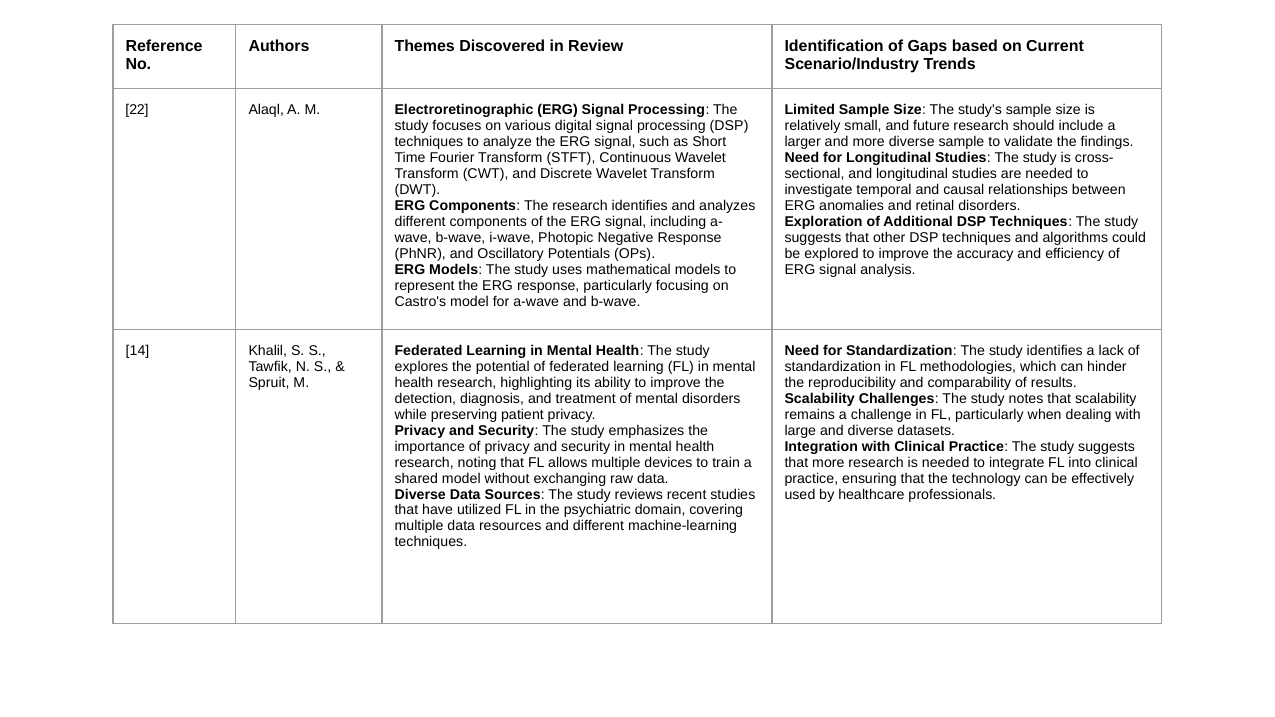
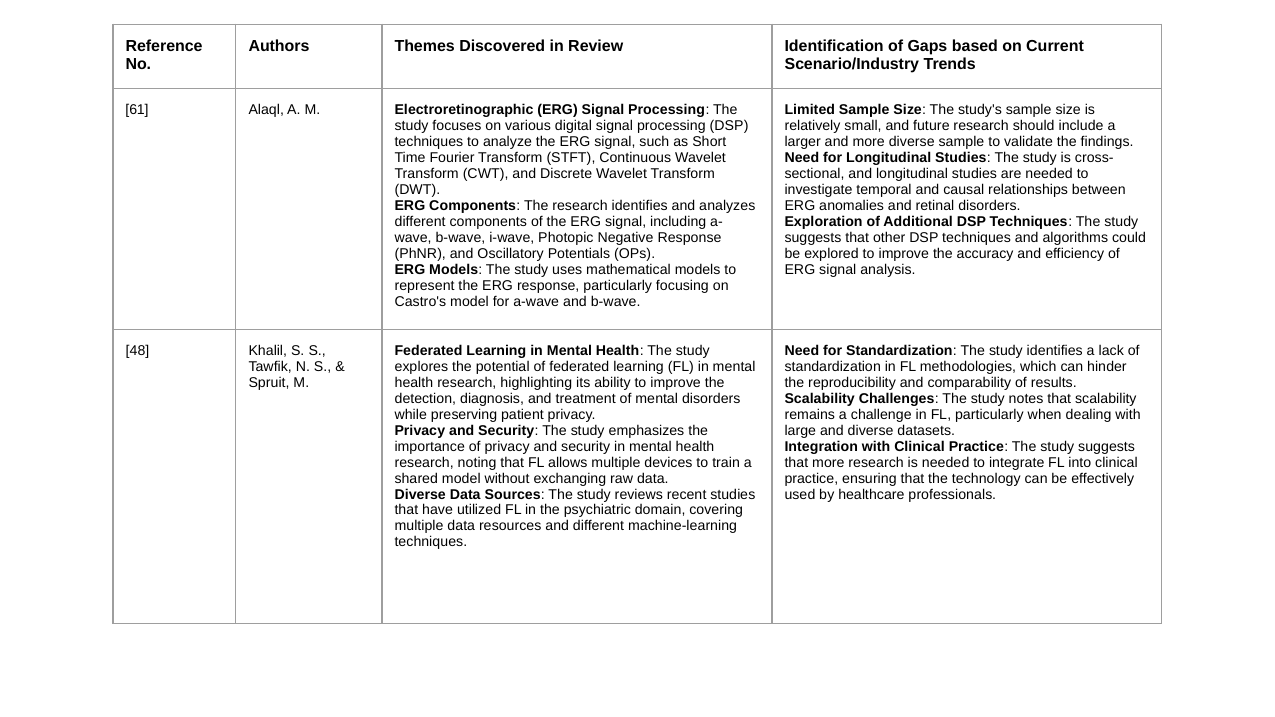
22: 22 -> 61 (137, 110)
14: 14 -> 48 (138, 351)
